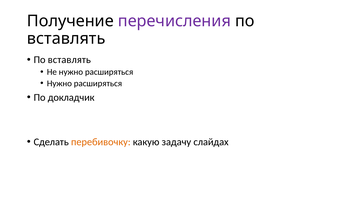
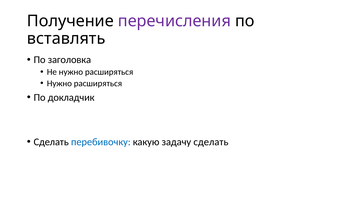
вставлять: вставлять -> заголовка (69, 60)
перебивочку colour: orange -> blue (101, 142)
задачу слайдах: слайдах -> сделать (211, 142)
